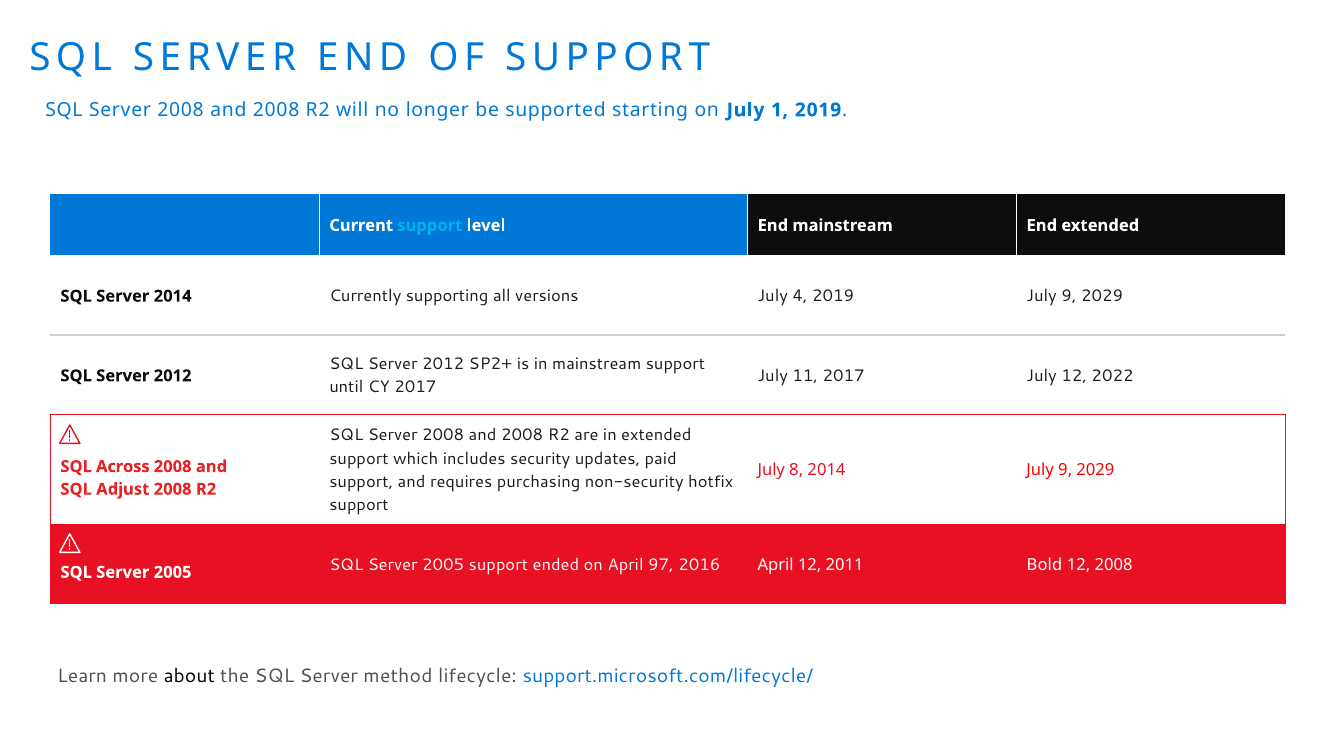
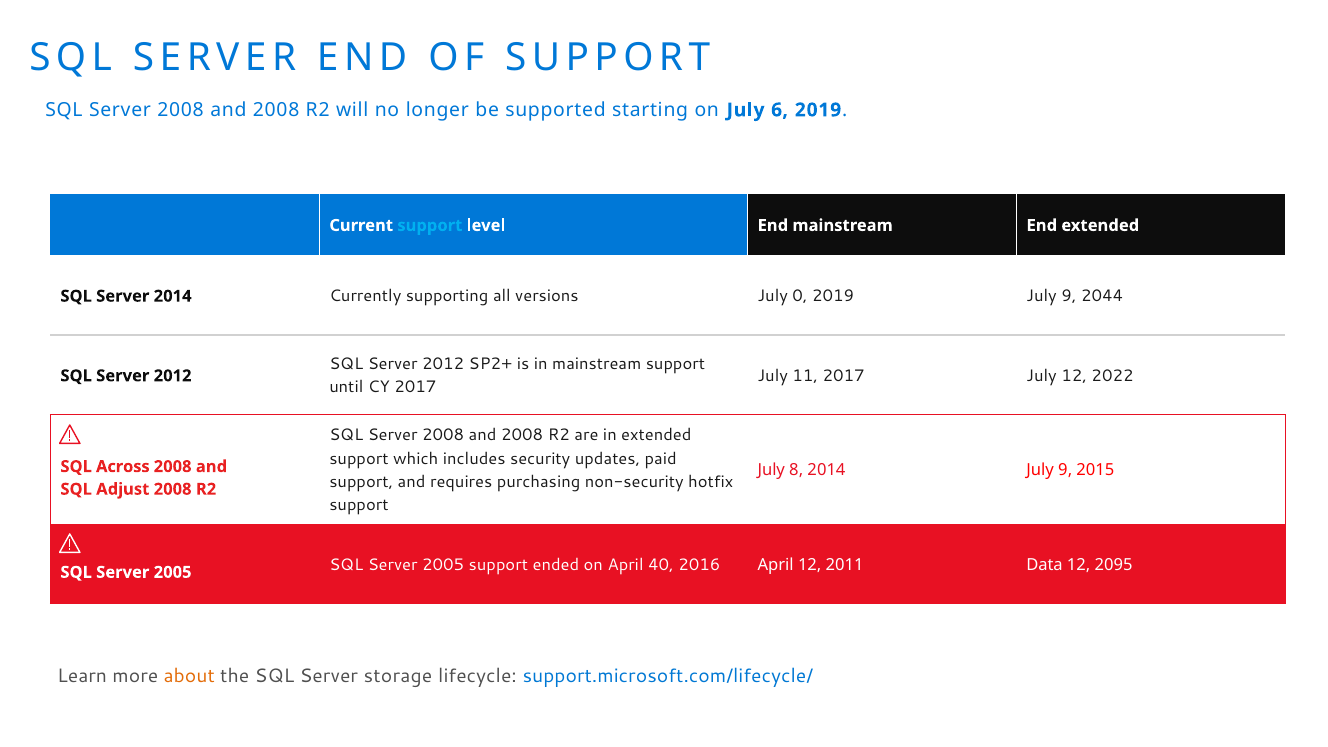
1: 1 -> 6 (779, 110)
4: 4 -> 0 (800, 296)
2019 July 9 2029: 2029 -> 2044 (1102, 296)
2014 July 9 2029: 2029 -> 2015 (1095, 470)
97: 97 -> 40 (661, 565)
Bold: Bold -> Data (1045, 565)
12 2008: 2008 -> 2095 (1114, 565)
about colour: black -> orange (189, 676)
method: method -> storage (398, 676)
